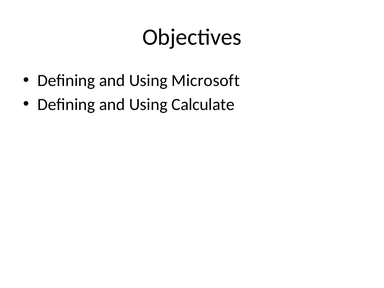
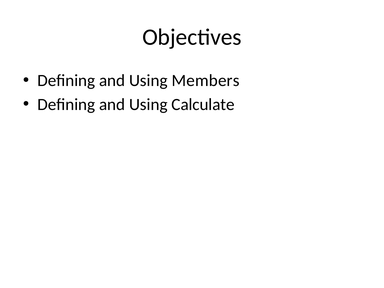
Microsoft: Microsoft -> Members (206, 81)
